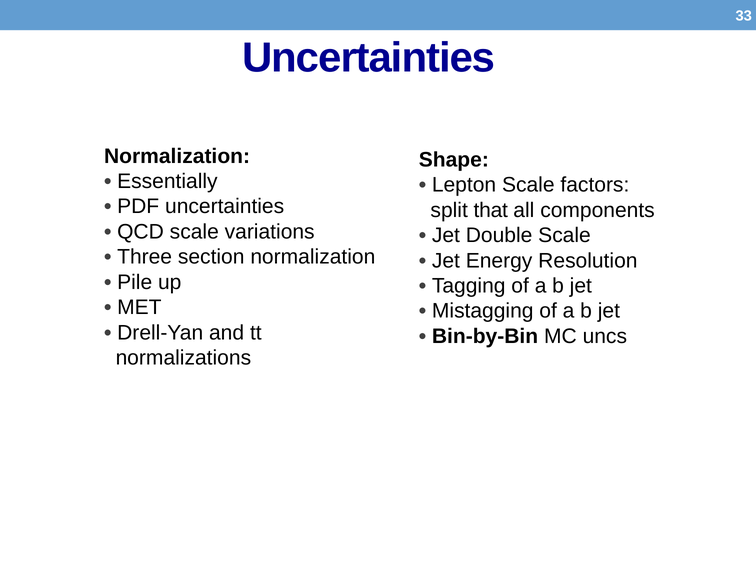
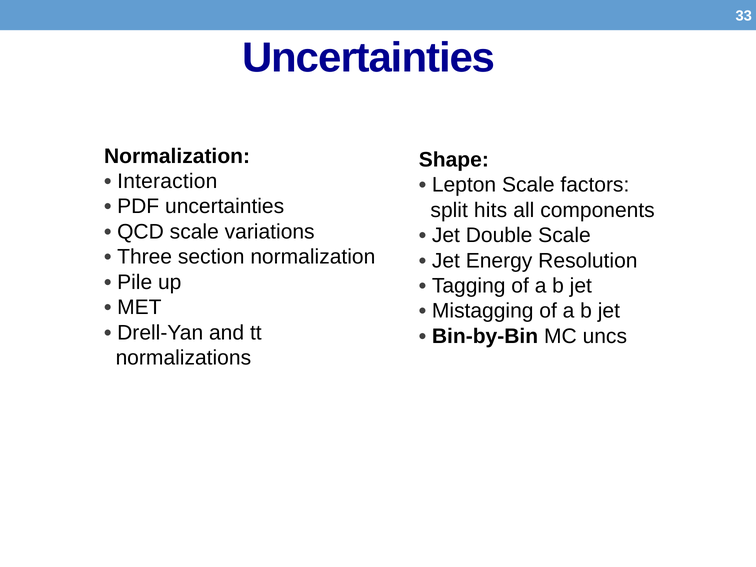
Essentially: Essentially -> Interaction (167, 181)
that: that -> hits (491, 210)
